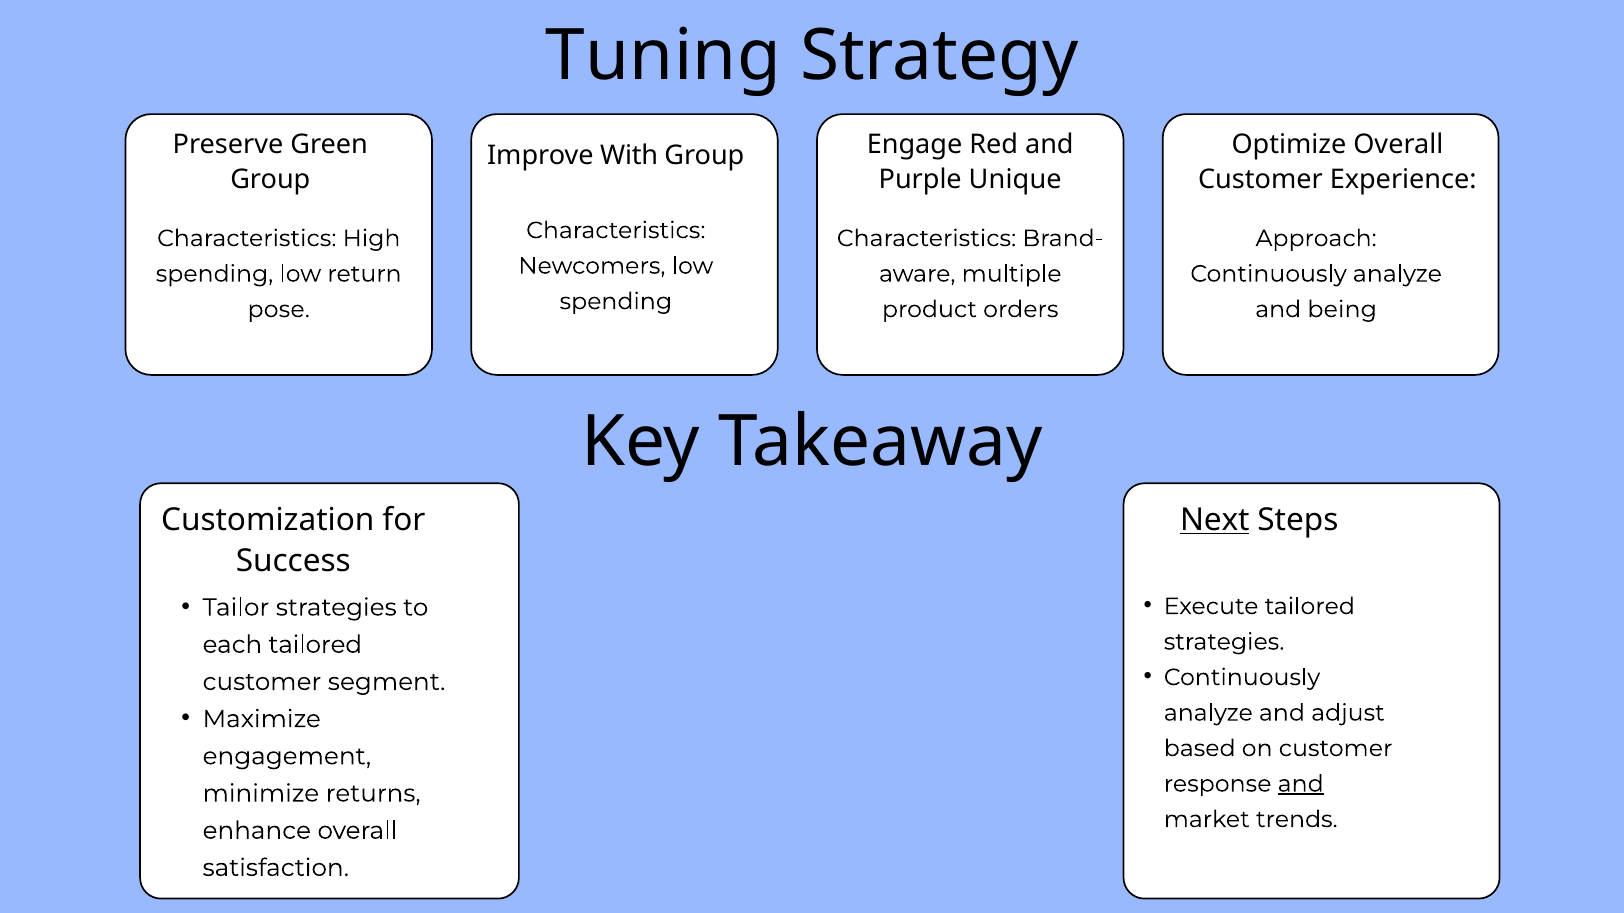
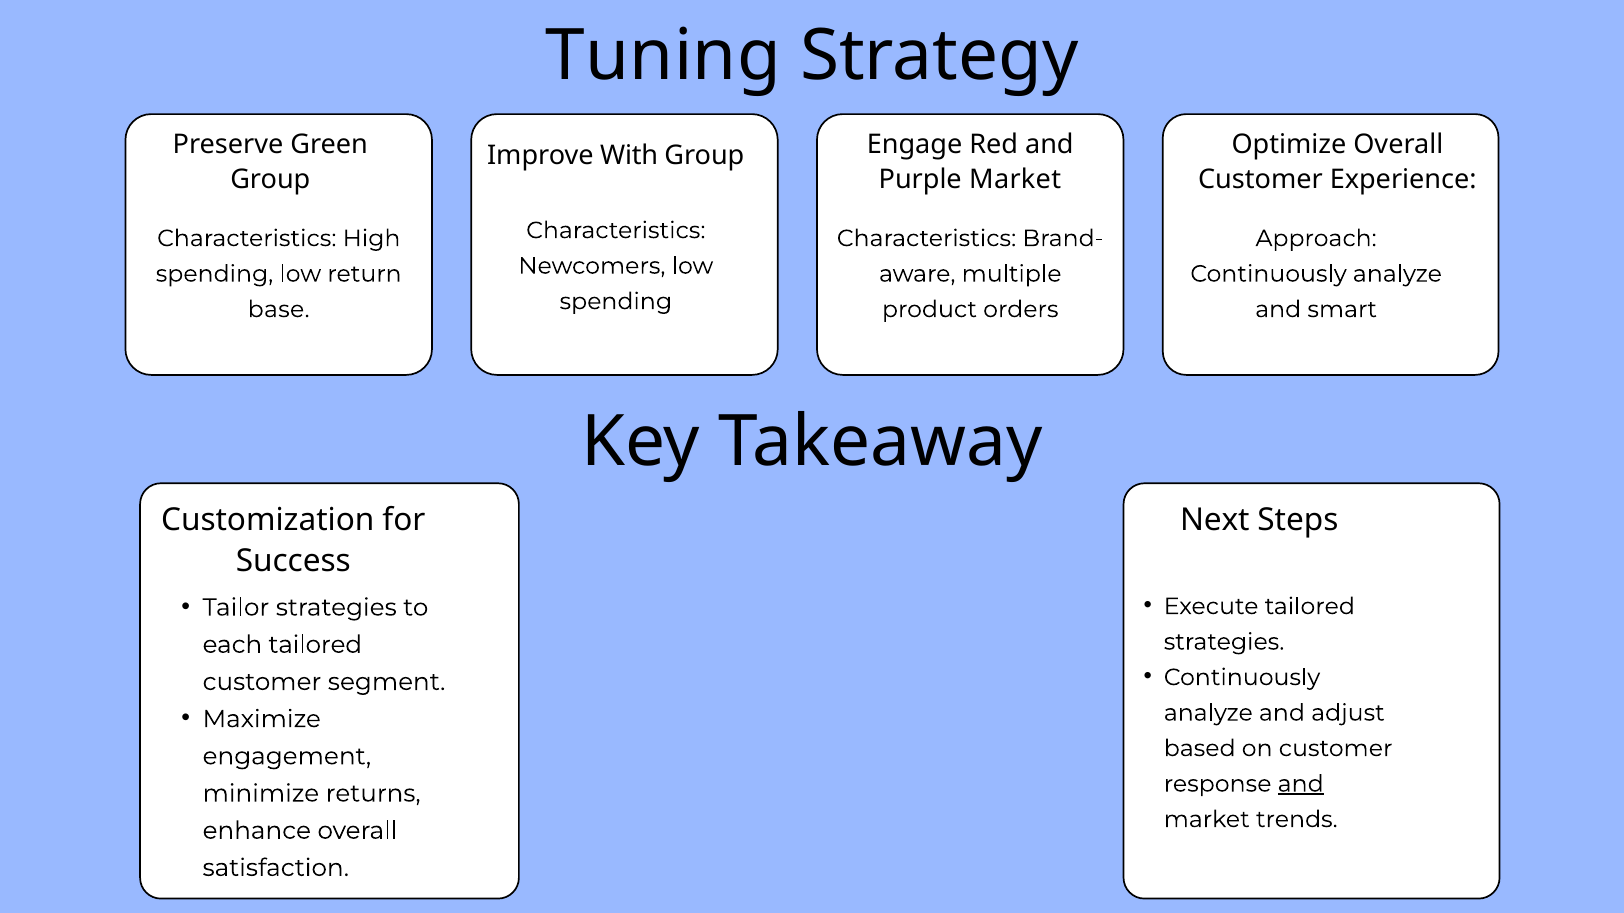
Purple Unique: Unique -> Market (1015, 180)
pose: pose -> base (279, 310)
being: being -> smart (1342, 310)
Next underline: present -> none (1215, 520)
